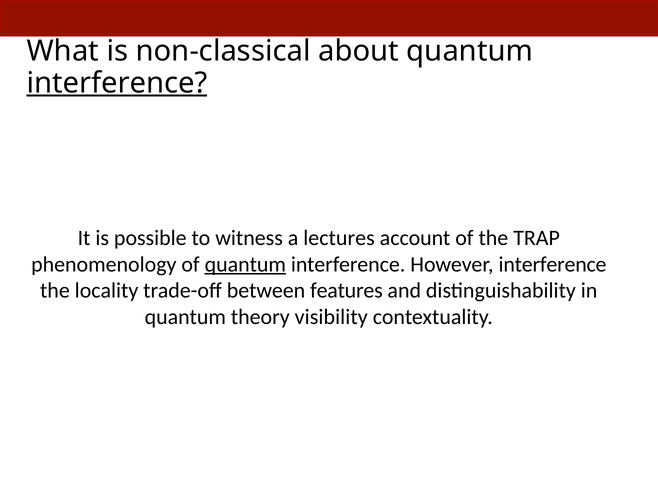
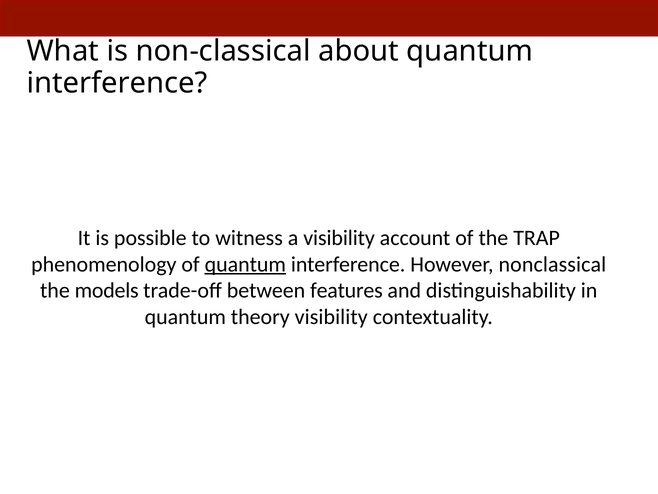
interference underline: present -> none (117, 83)
a lectures: lectures -> visibility (339, 238)
However interference: interference -> nonclassical (552, 264)
locality: locality -> models (107, 290)
